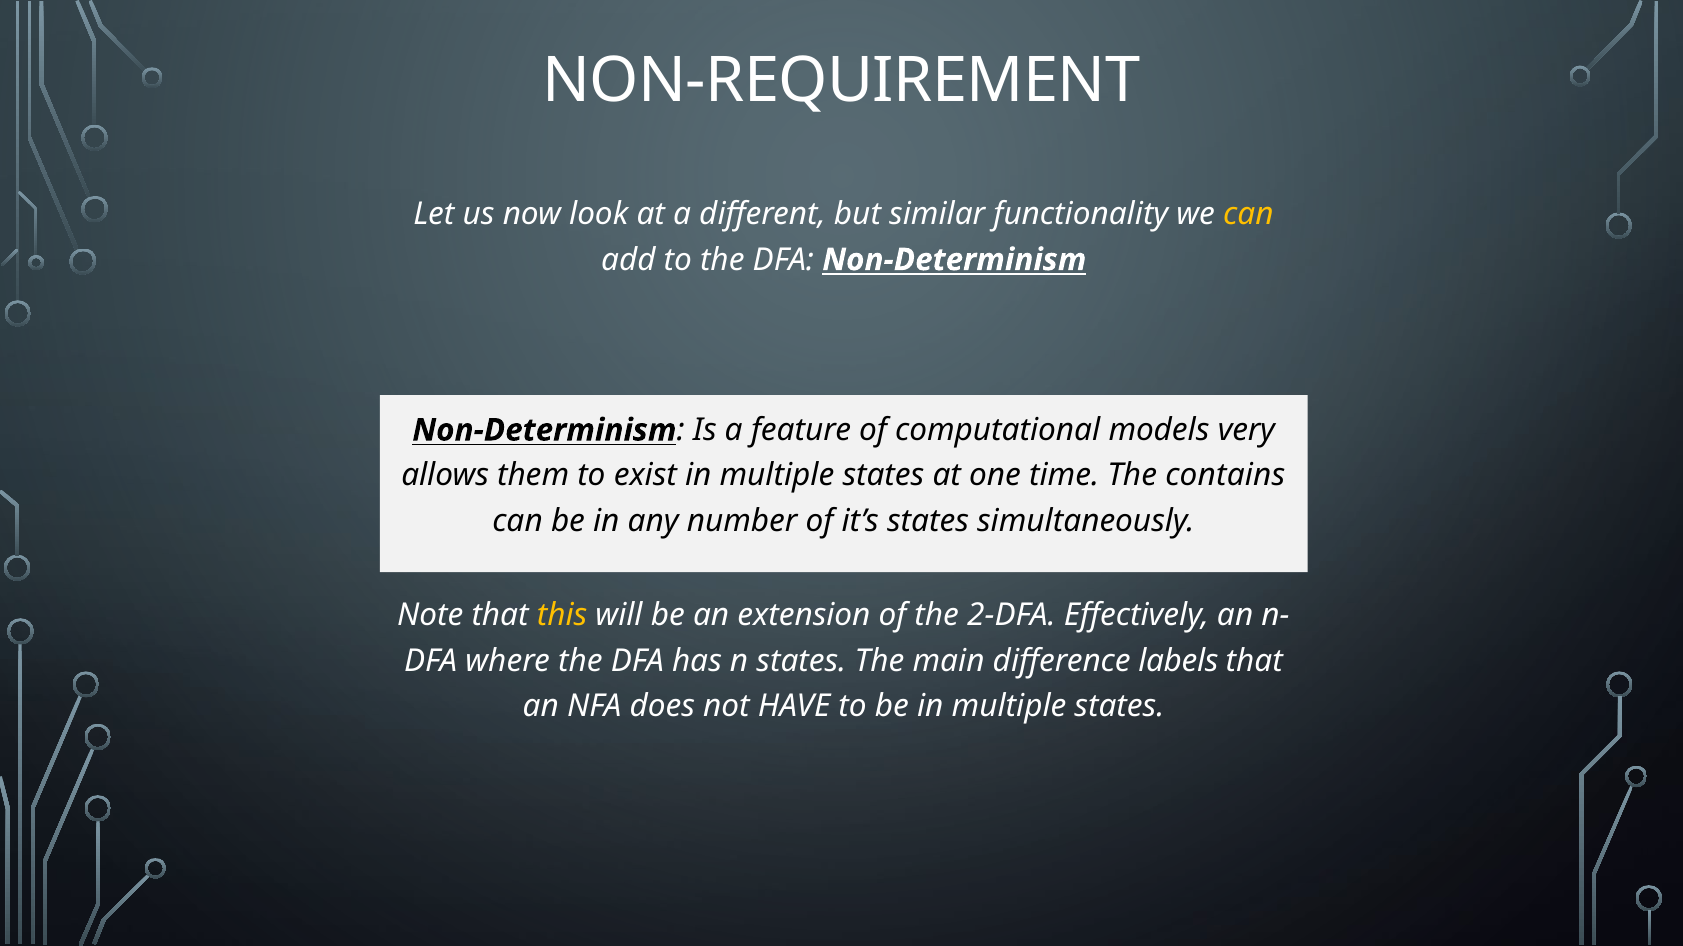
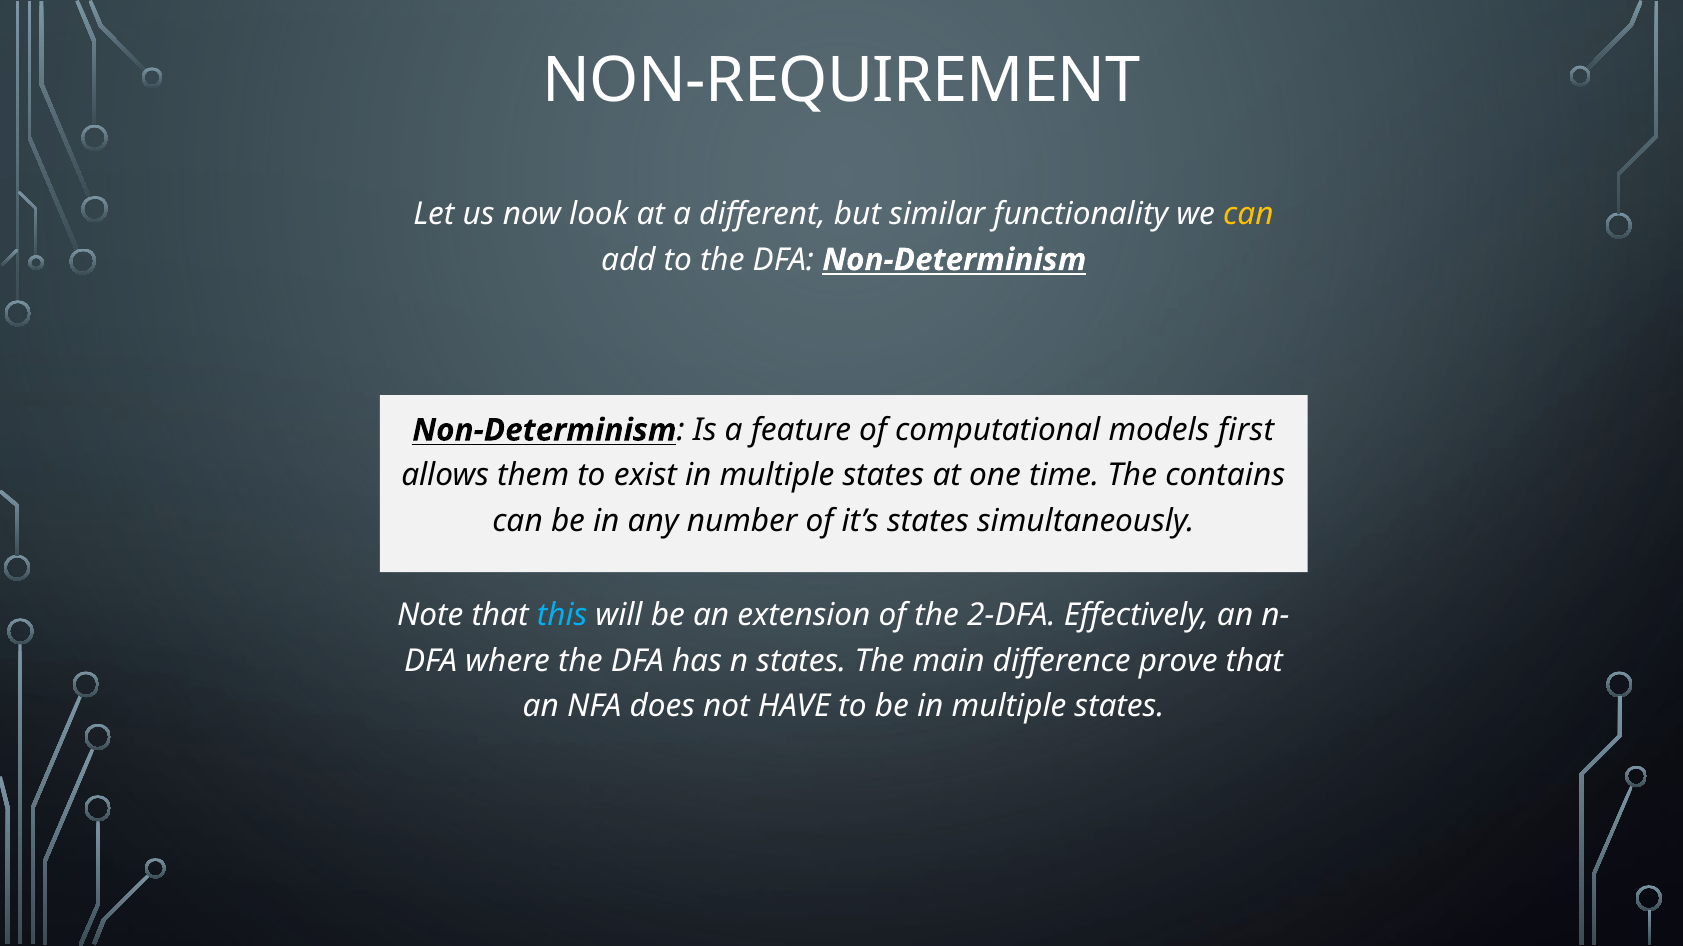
very: very -> first (1246, 430)
this colour: yellow -> light blue (562, 616)
labels: labels -> prove (1178, 661)
